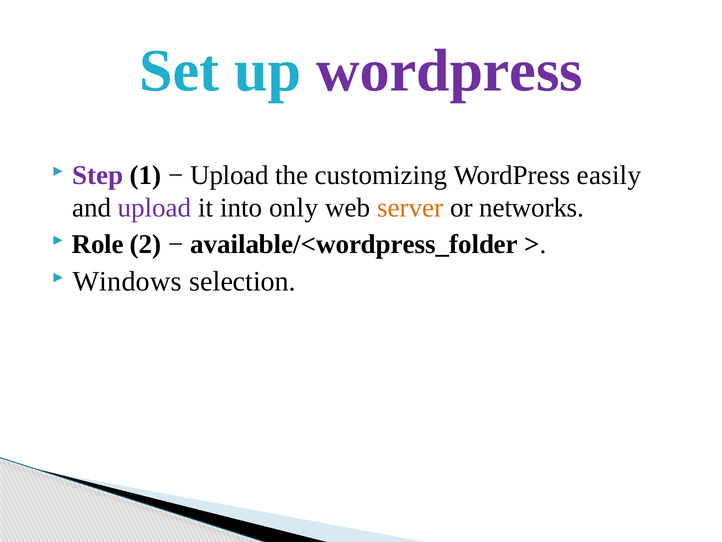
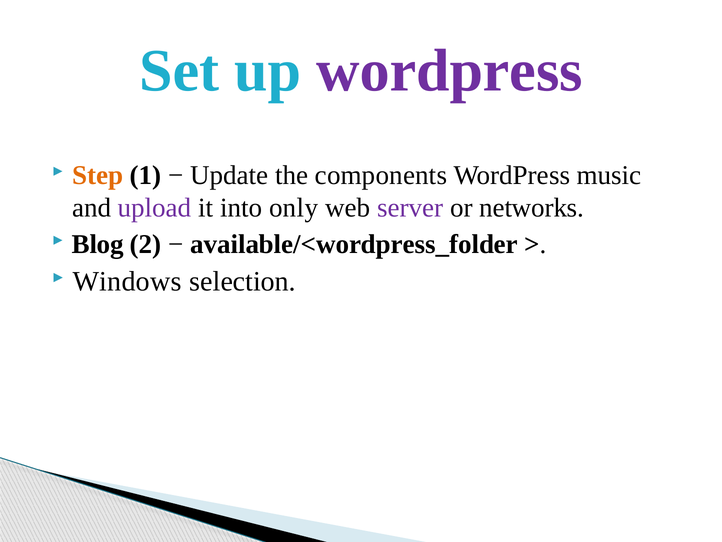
Step colour: purple -> orange (98, 175)
Upload: Upload -> Update (229, 175)
customizing: customizing -> components (381, 175)
easily: easily -> music (609, 175)
server colour: orange -> purple (410, 208)
Role: Role -> Blog (98, 244)
